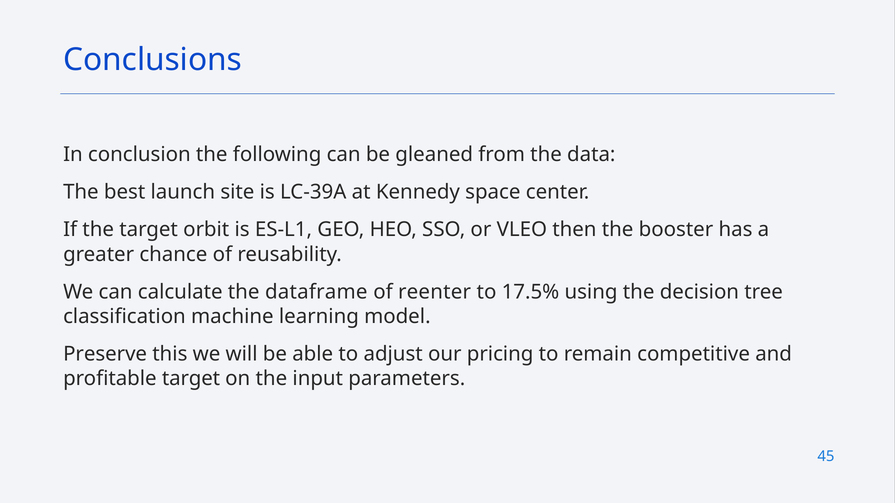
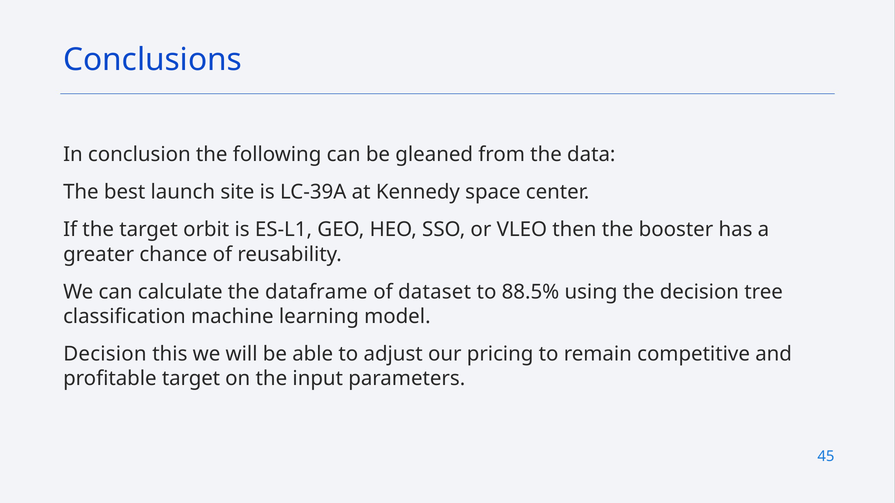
reenter: reenter -> dataset (435, 292)
17.5%: 17.5% -> 88.5% (530, 292)
Preserve: Preserve -> Decision (105, 354)
